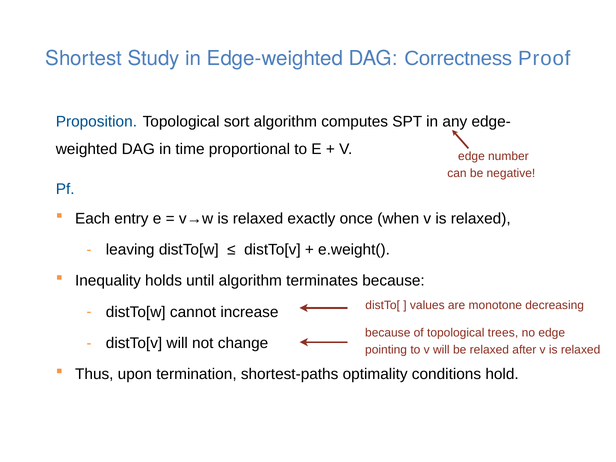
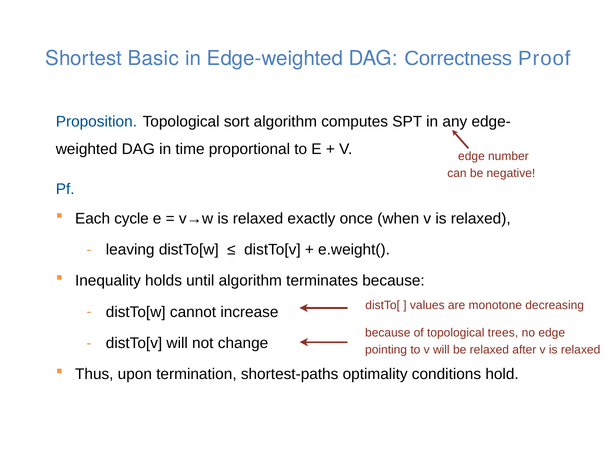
Study: Study -> Basic (153, 58)
entry: entry -> cycle (132, 219)
